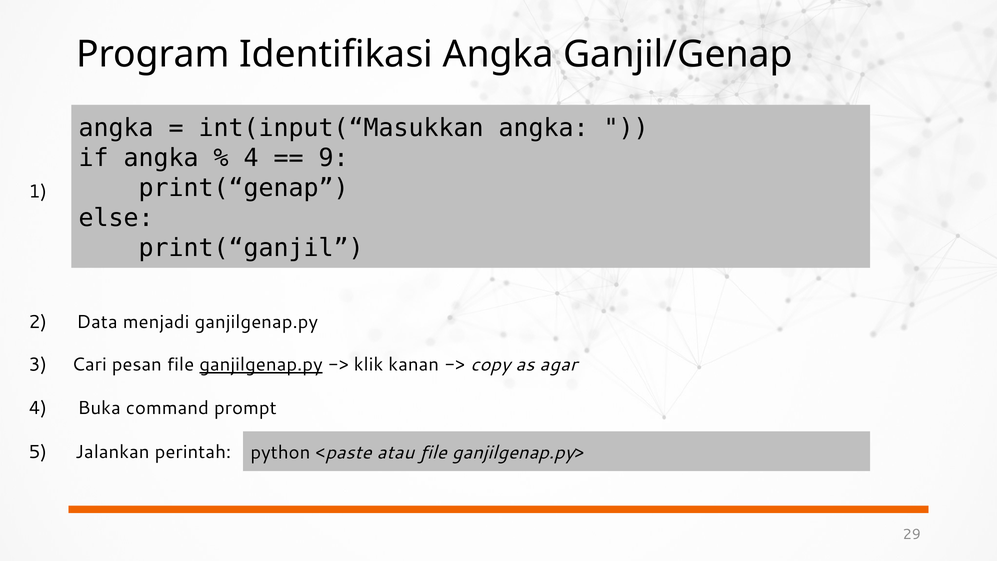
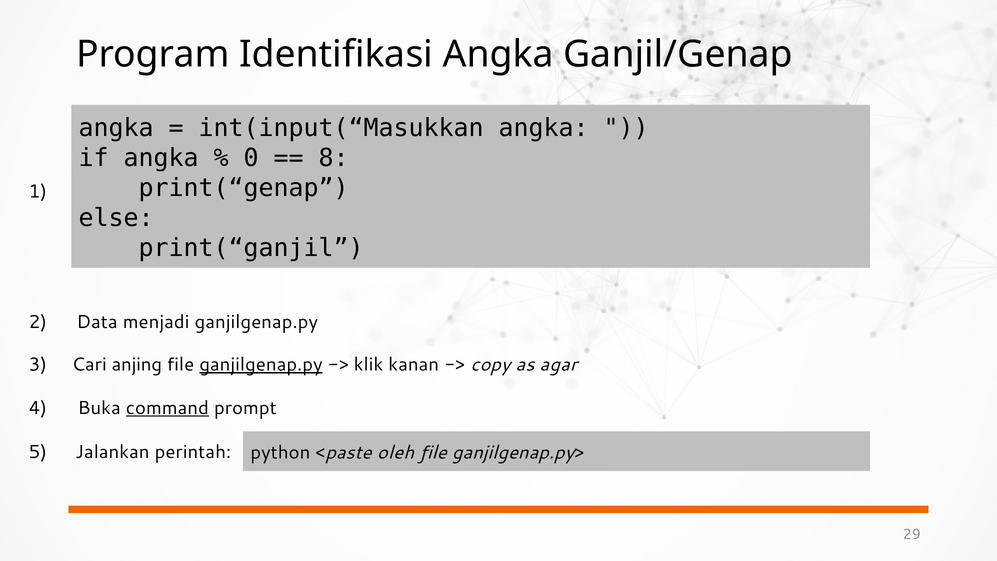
4: 4 -> 0 (251, 158)
9: 9 -> 8 (334, 158)
pesan: pesan -> anjing (137, 365)
command underline: none -> present (167, 408)
atau: atau -> oleh (396, 452)
